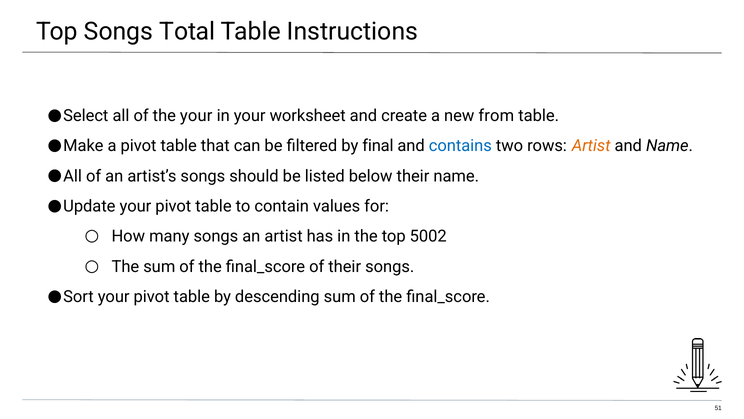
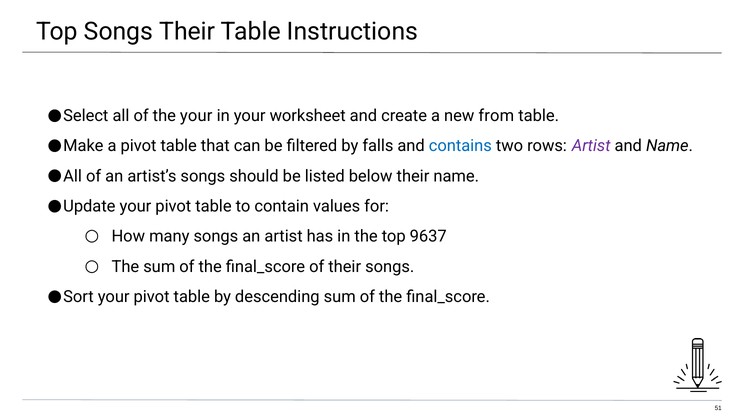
Songs Total: Total -> Their (187, 32)
final: final -> falls (378, 146)
Artist colour: orange -> purple (591, 146)
5002: 5002 -> 9637 (428, 236)
